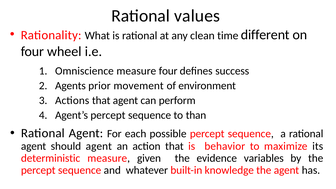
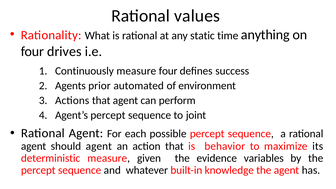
clean: clean -> static (202, 36)
different: different -> anything (265, 35)
wheel: wheel -> drives (64, 52)
Omniscience: Omniscience -> Continuously (84, 71)
movement: movement -> automated (139, 86)
than: than -> joint (196, 115)
